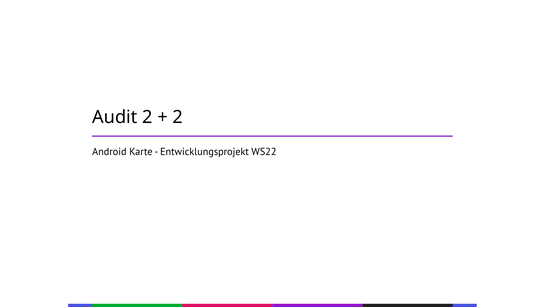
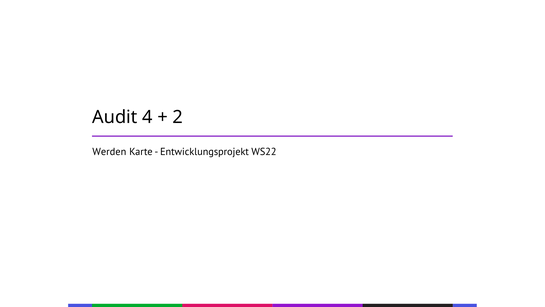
Audit 2: 2 -> 4 (147, 117)
Android: Android -> Werden (109, 152)
